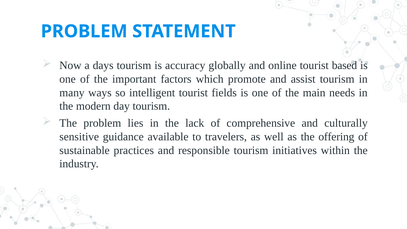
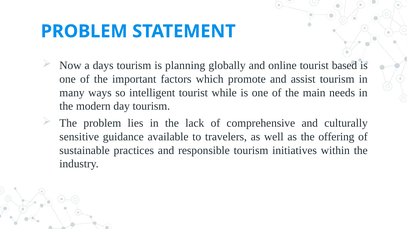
accuracy: accuracy -> planning (185, 65)
fields: fields -> while (224, 93)
